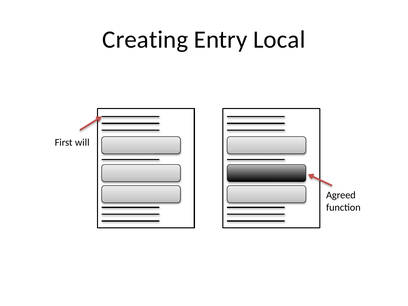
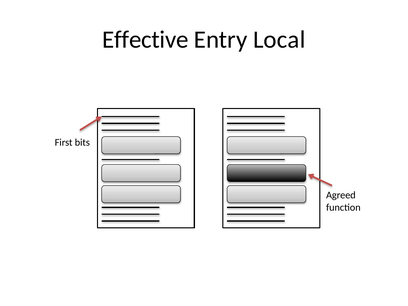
Creating: Creating -> Effective (145, 39)
will: will -> bits (82, 142)
